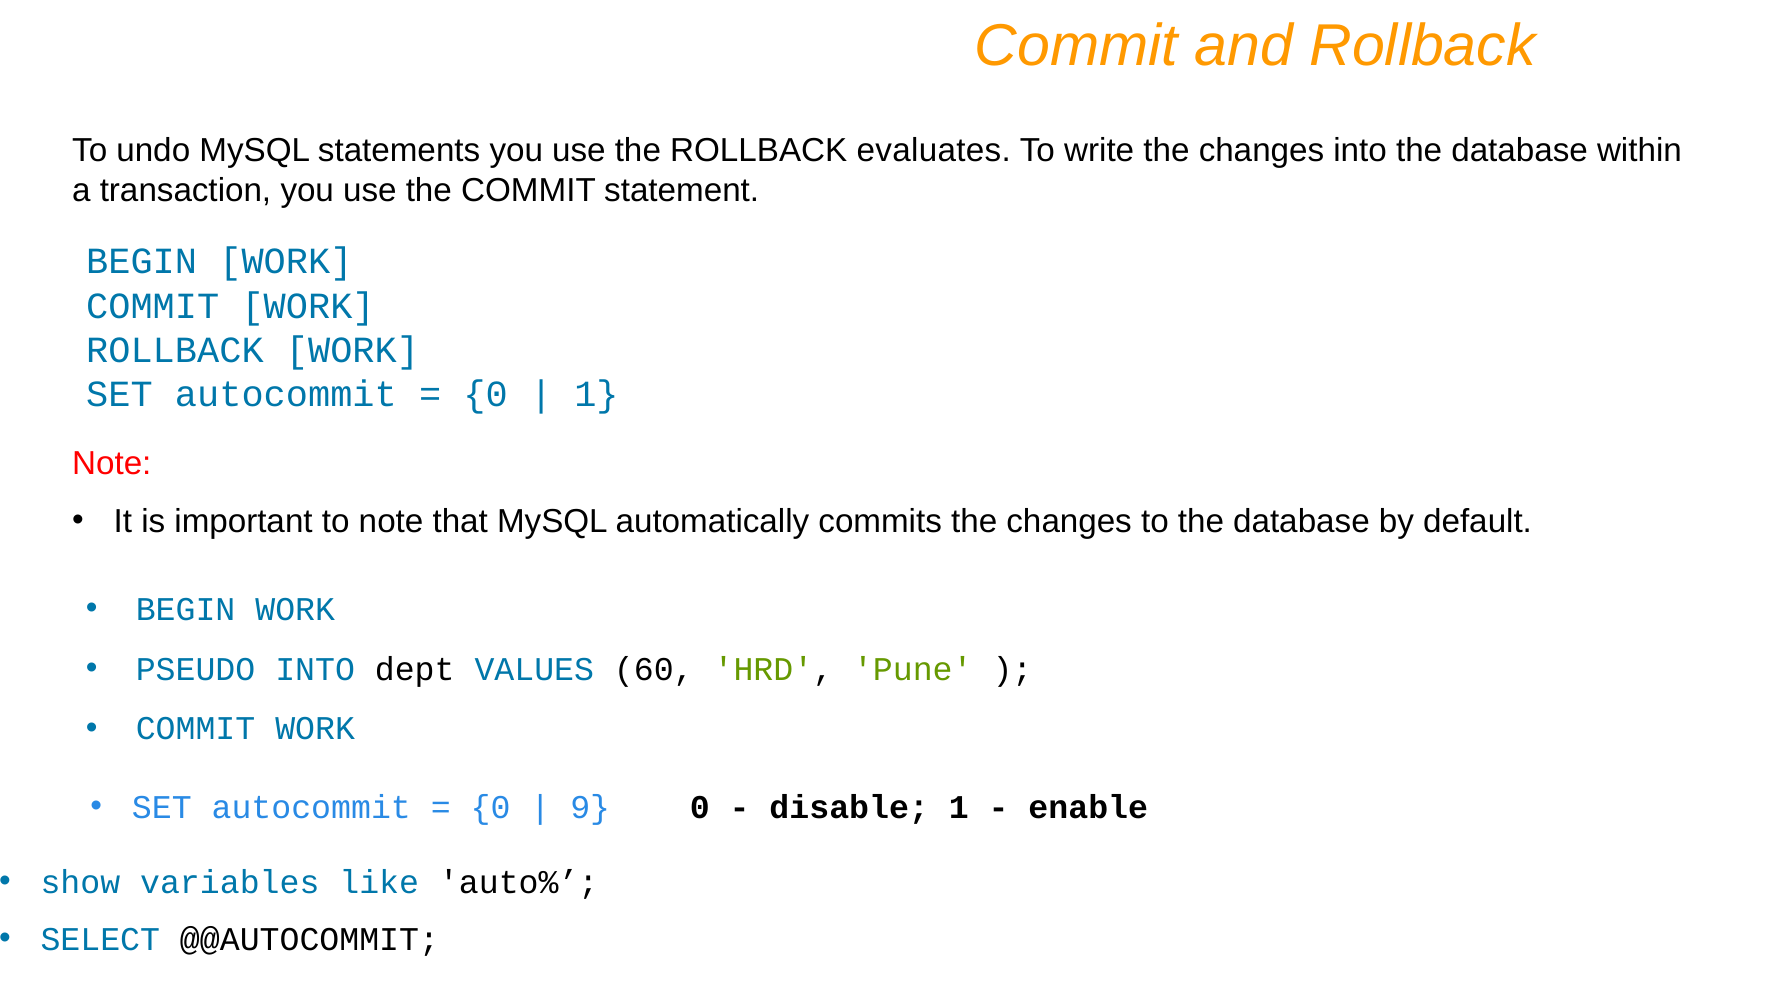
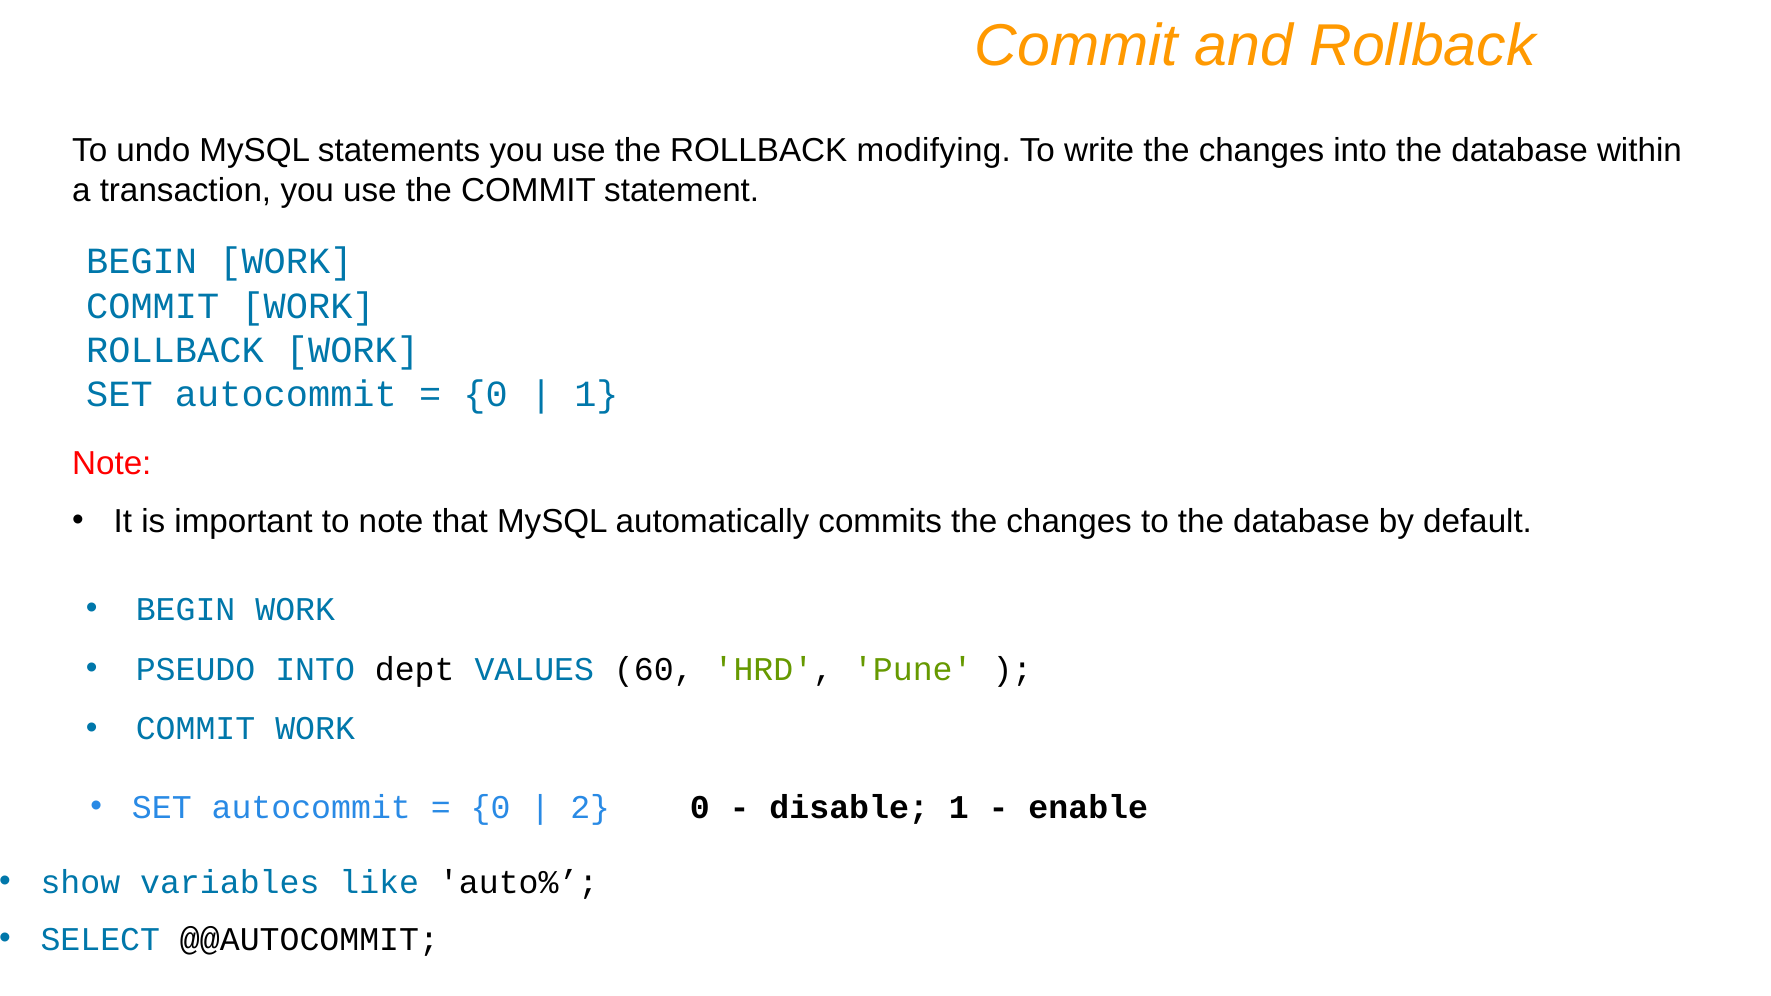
evaluates: evaluates -> modifying (934, 150)
9: 9 -> 2 (590, 808)
